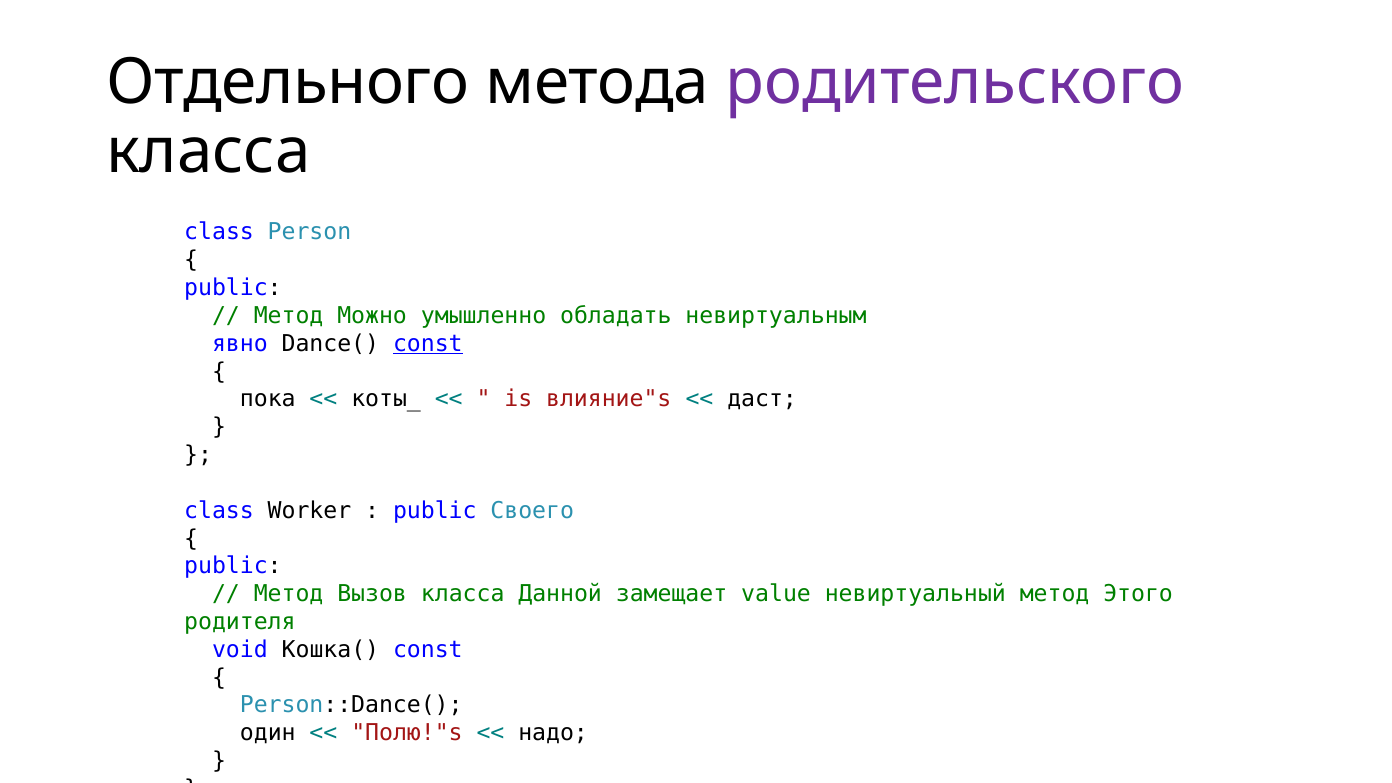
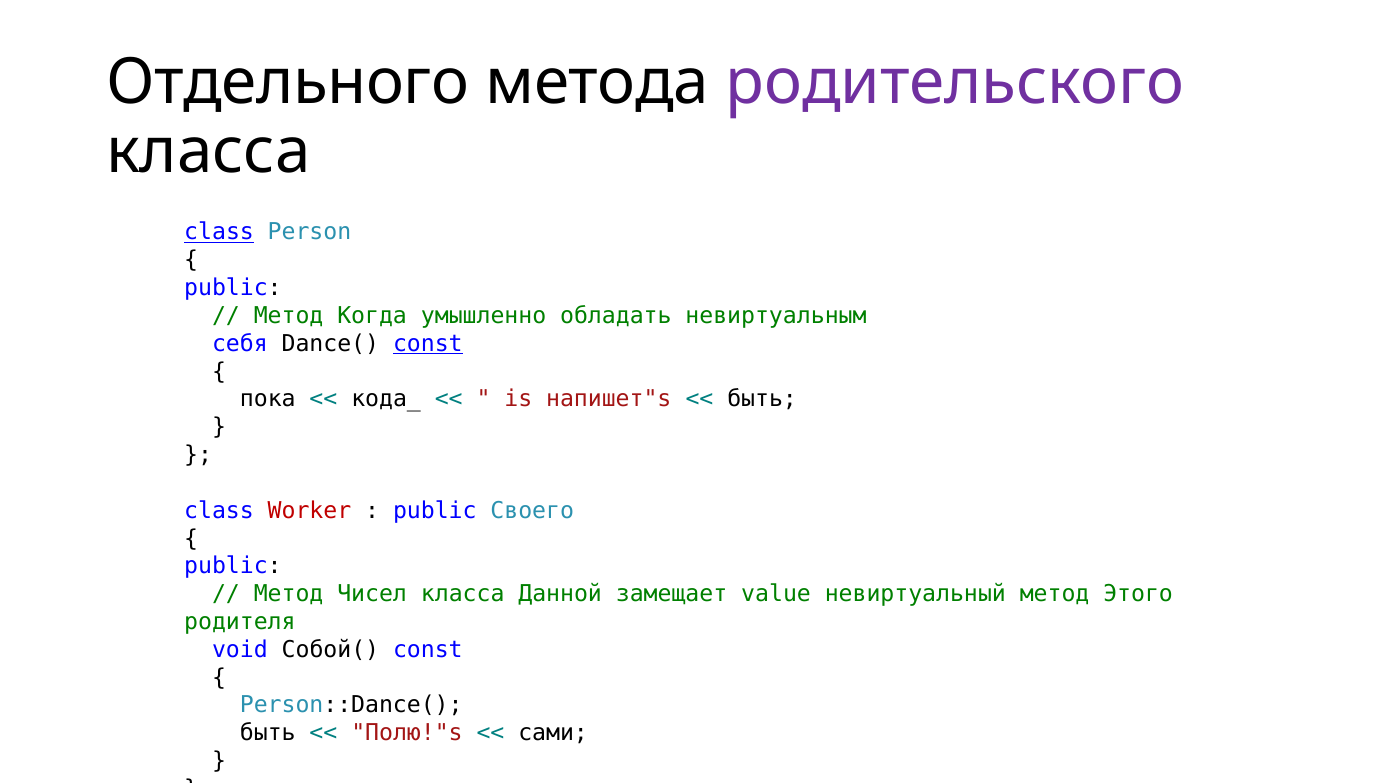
class underline: none -> present (219, 232)
Можно: Можно -> Когда (372, 316)
явно: явно -> себя (240, 344)
коты_: коты_ -> кода_ (386, 399)
влияние"s: влияние"s -> напишет"s (609, 399)
даст: даст -> быть (762, 399)
Worker colour: black -> red (310, 511)
Вызов: Вызов -> Чисел (372, 594)
Кошка(: Кошка( -> Собой( (330, 650)
один: один -> быть (268, 733)
надо: надо -> сами (553, 733)
